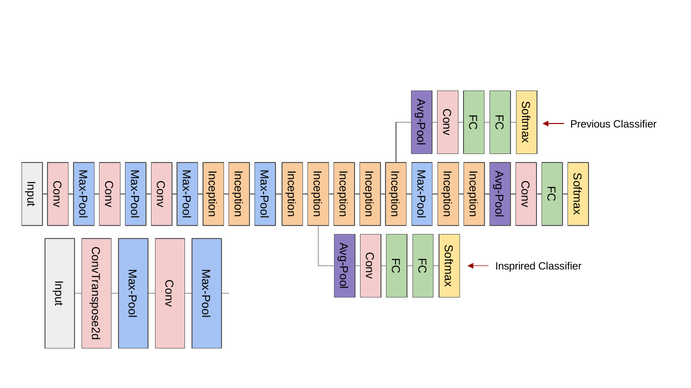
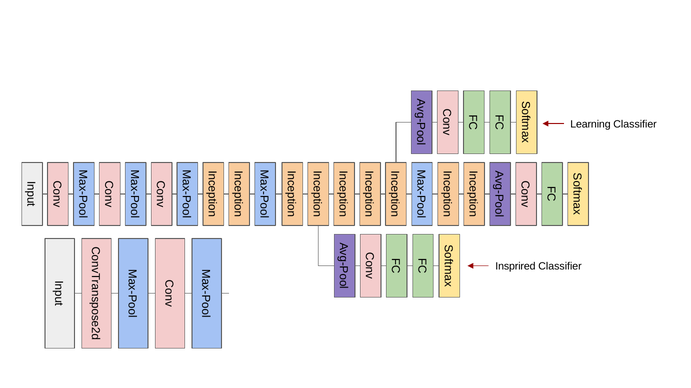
Previous: Previous -> Learning (590, 124)
